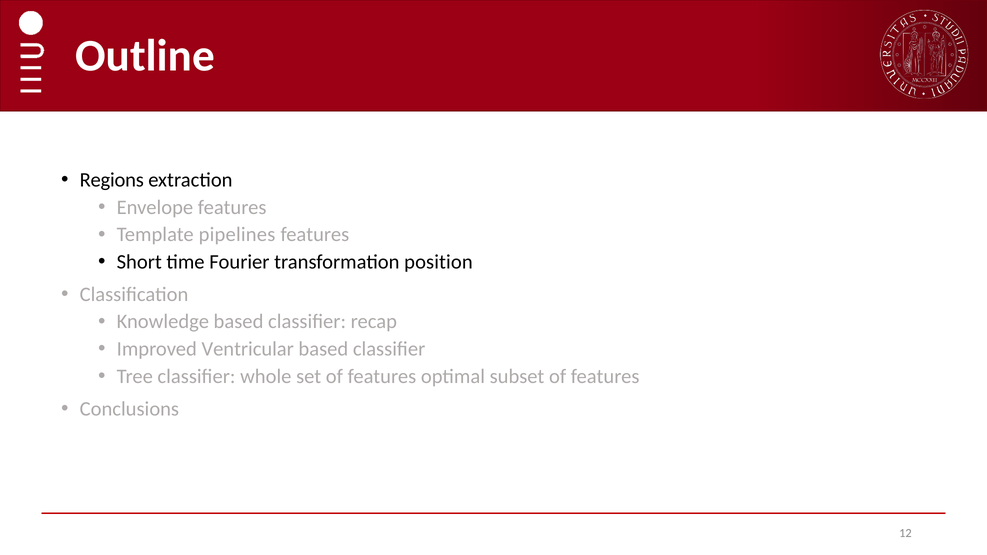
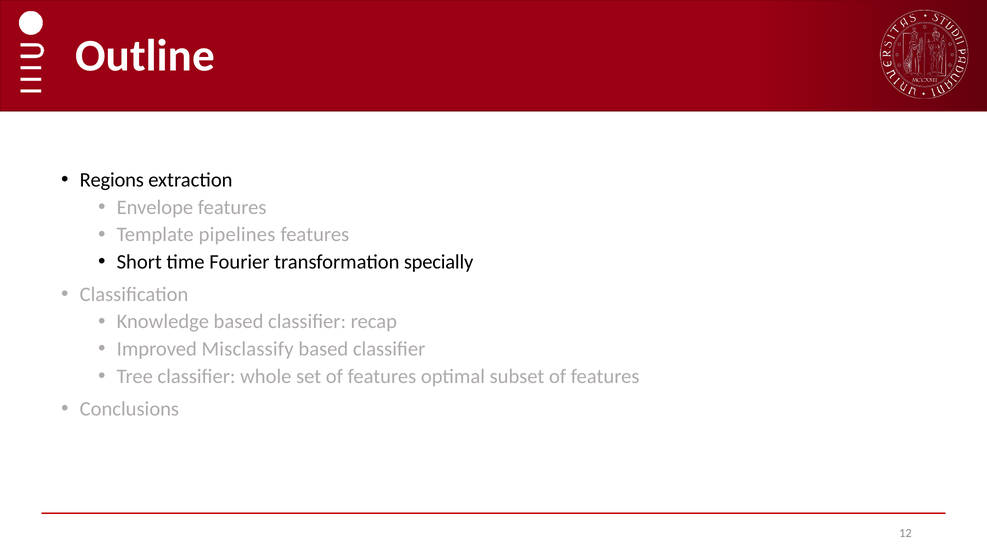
position: position -> specially (439, 262)
Ventricular: Ventricular -> Misclassify (248, 349)
